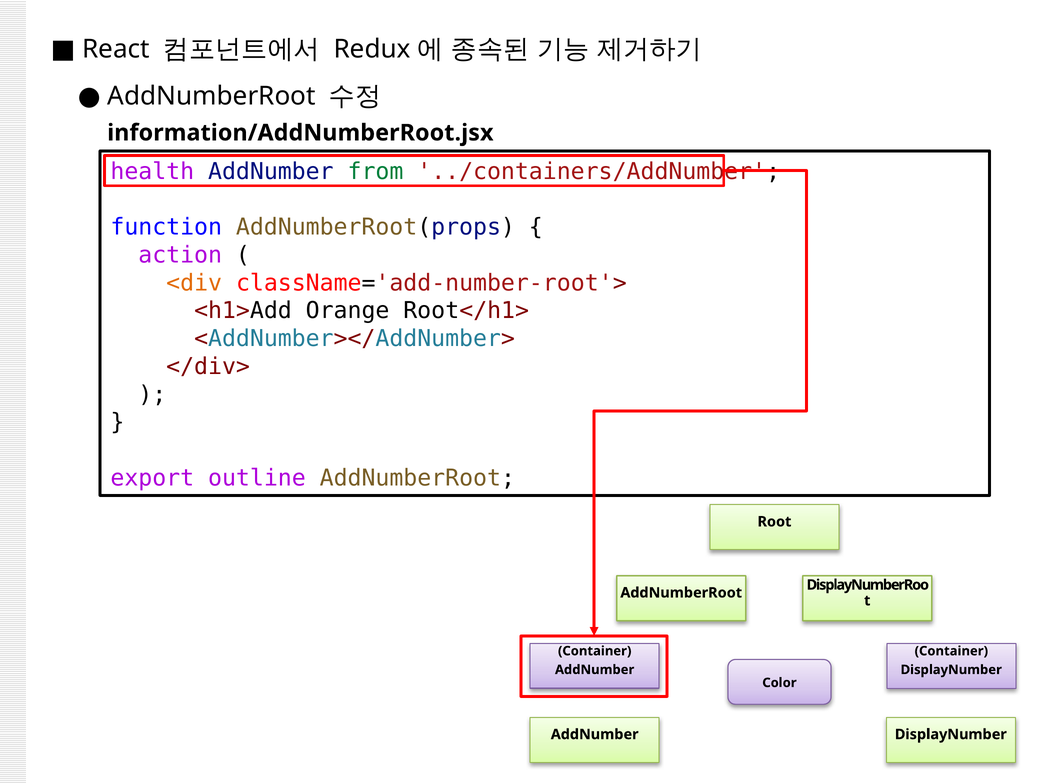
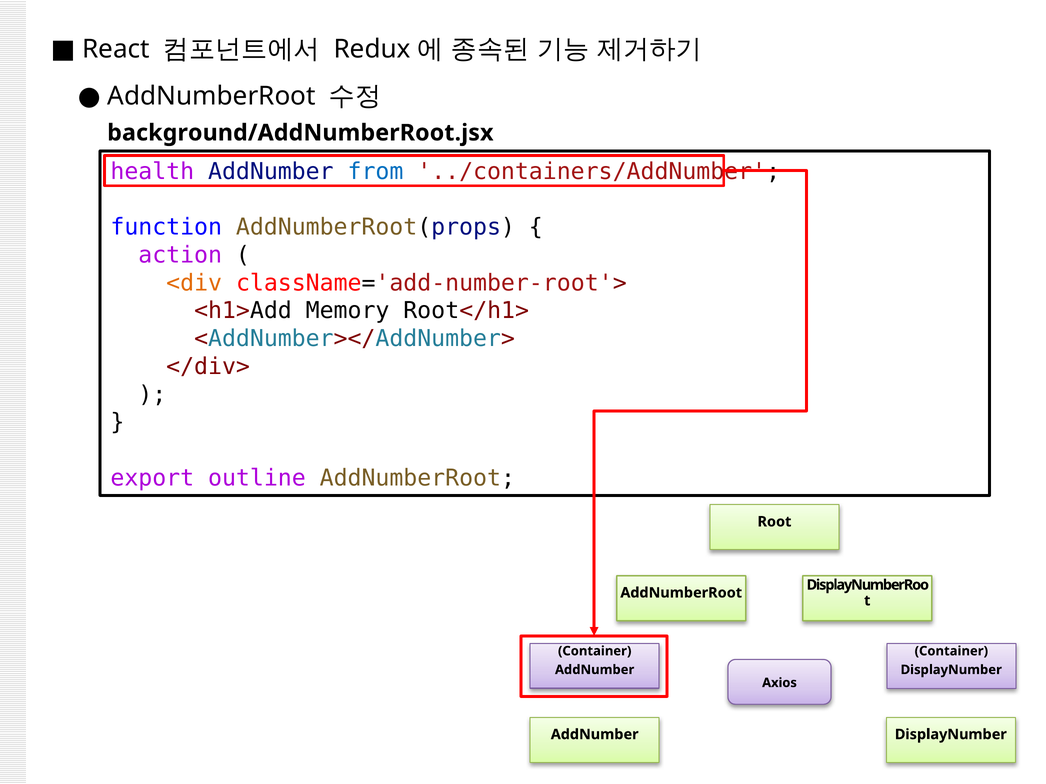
information/AddNumberRoot.jsx: information/AddNumberRoot.jsx -> background/AddNumberRoot.jsx (300, 133)
from colour: green -> blue (375, 172)
Orange: Orange -> Memory (348, 311)
Color: Color -> Axios (779, 683)
